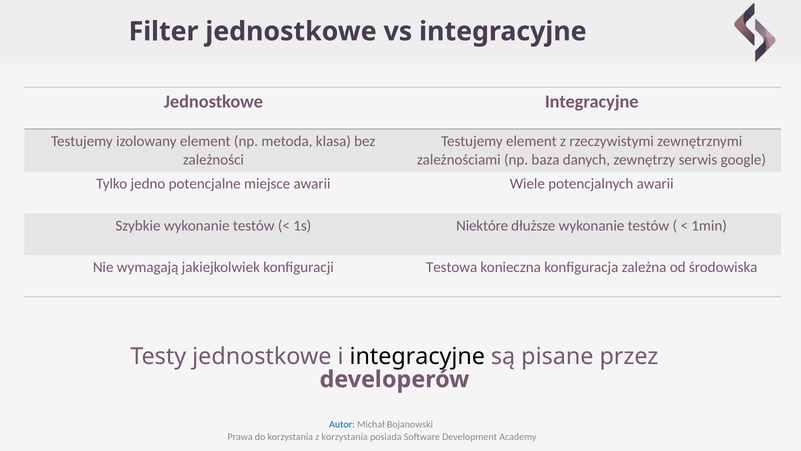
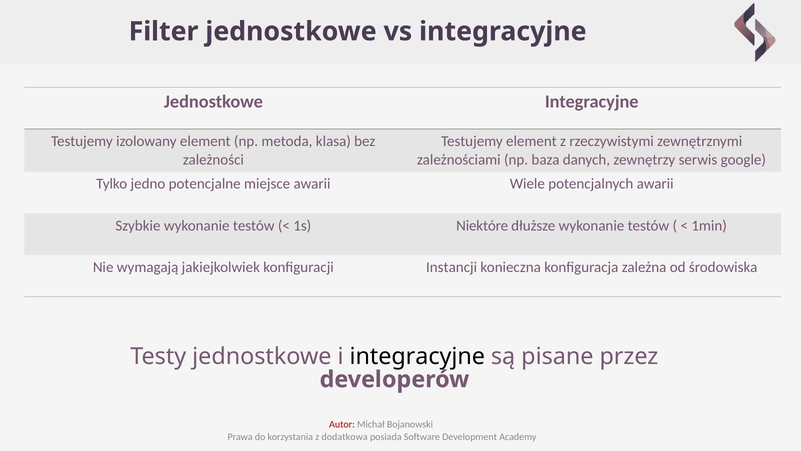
Testowa: Testowa -> Instancji (452, 267)
Autor colour: blue -> red (342, 424)
z korzystania: korzystania -> dodatkowa (345, 436)
